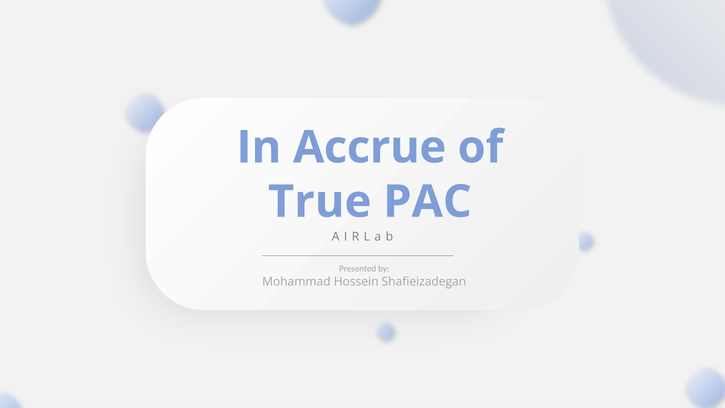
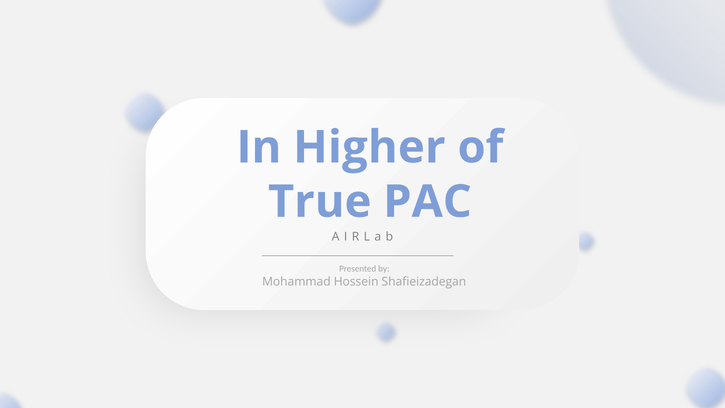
Accrue: Accrue -> Higher (369, 147)
